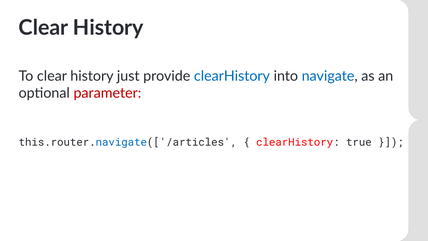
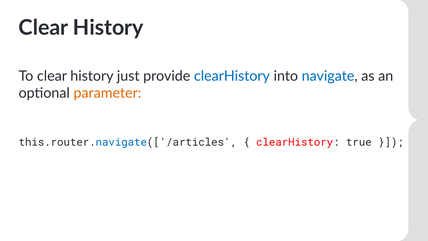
parameter colour: red -> orange (107, 93)
